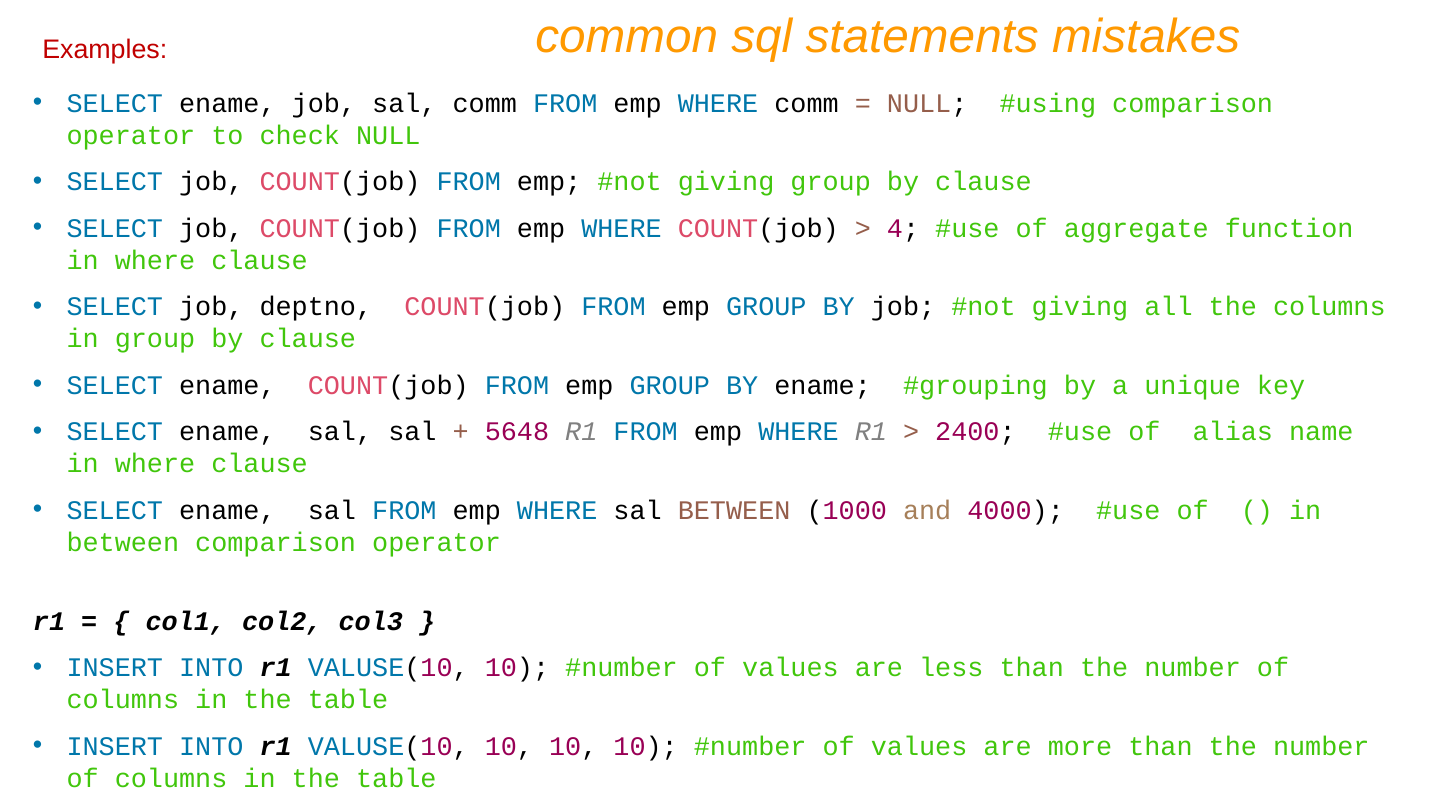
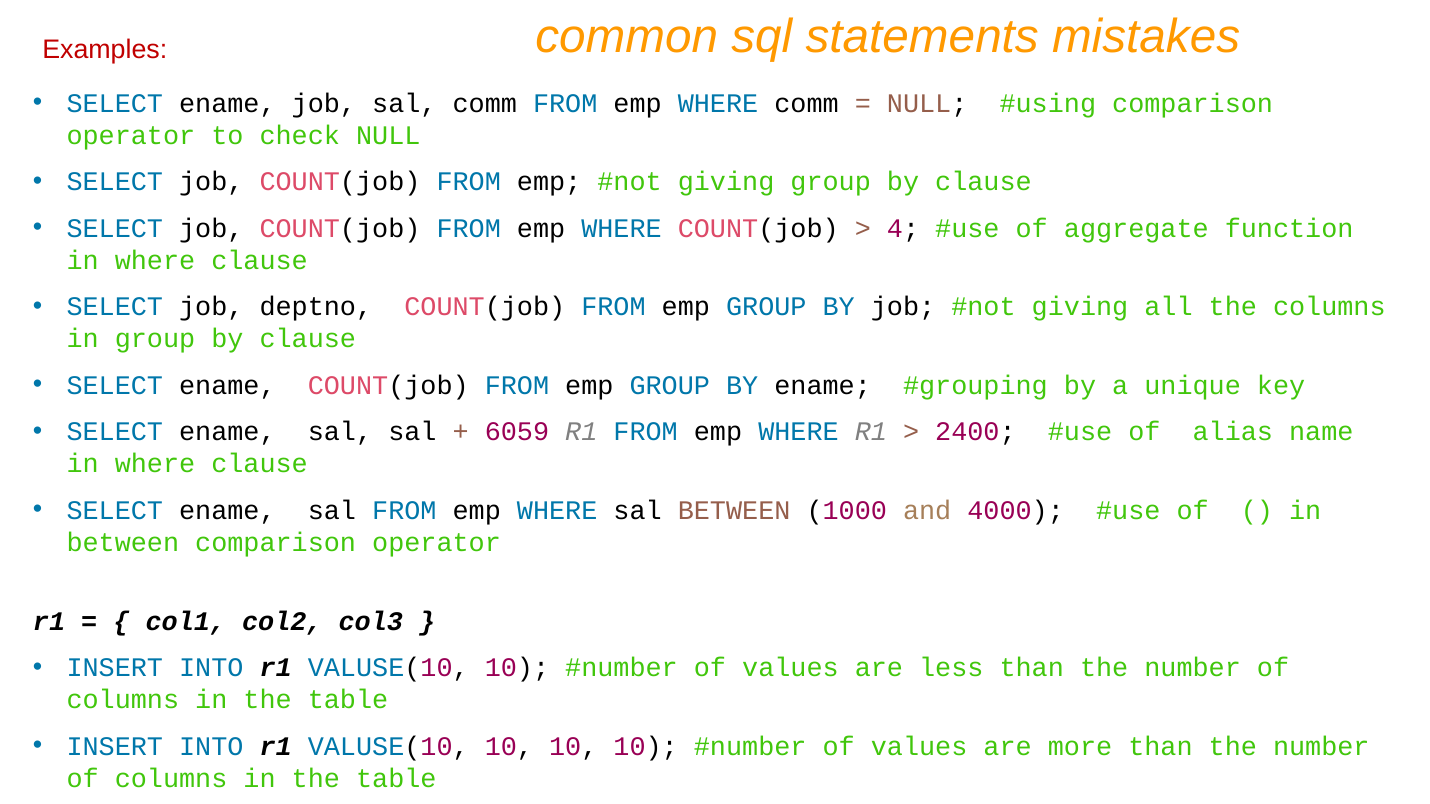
5648: 5648 -> 6059 (517, 432)
